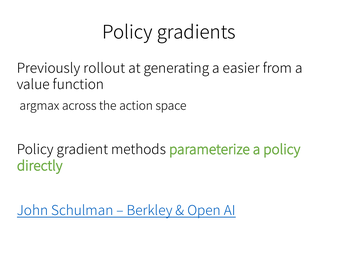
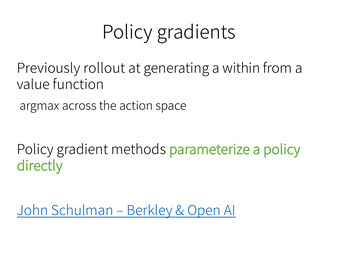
easier: easier -> within (241, 68)
